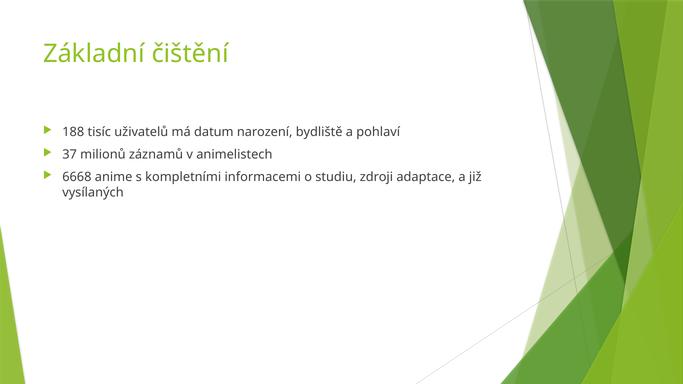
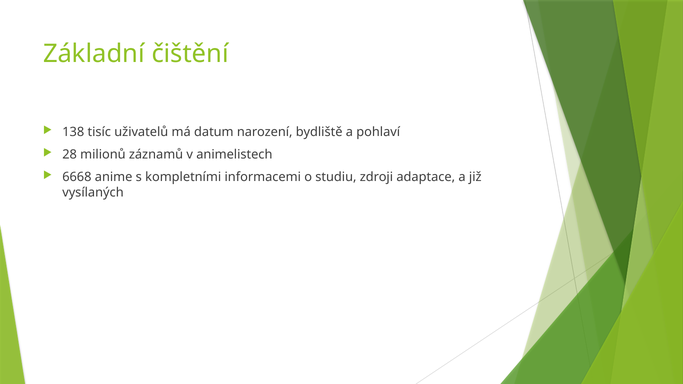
188: 188 -> 138 (73, 132)
37: 37 -> 28 (70, 155)
